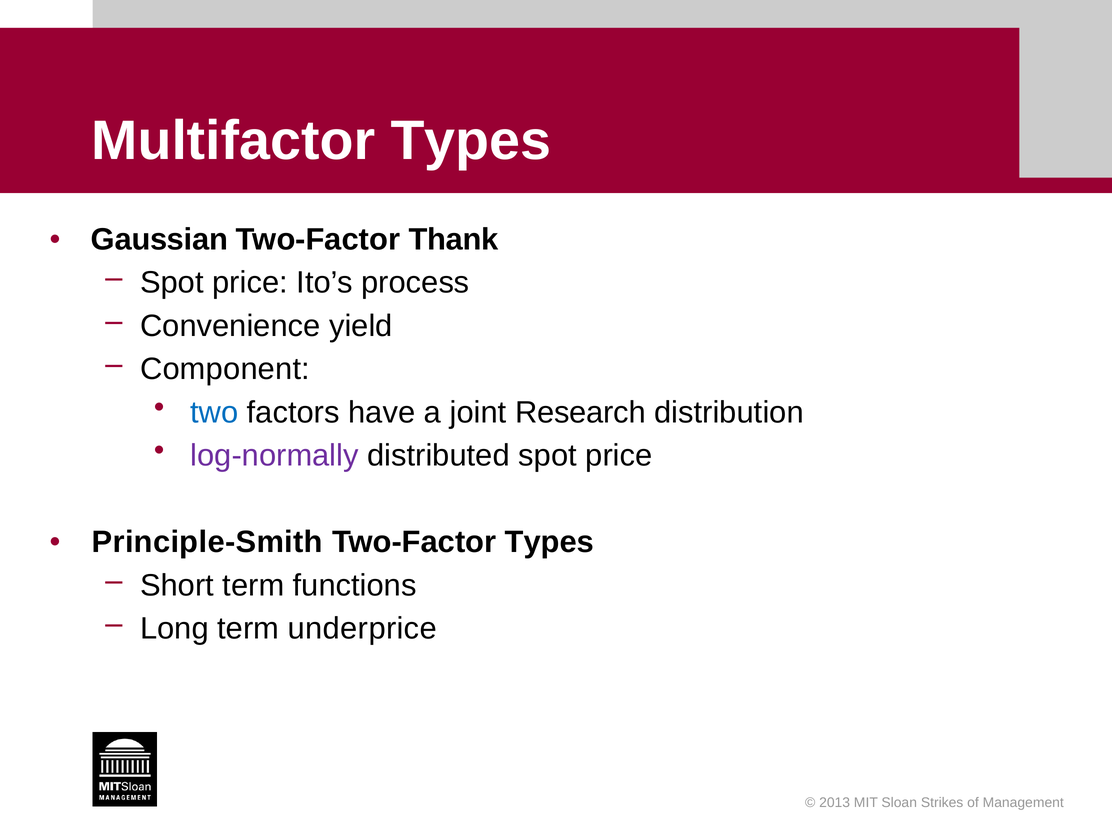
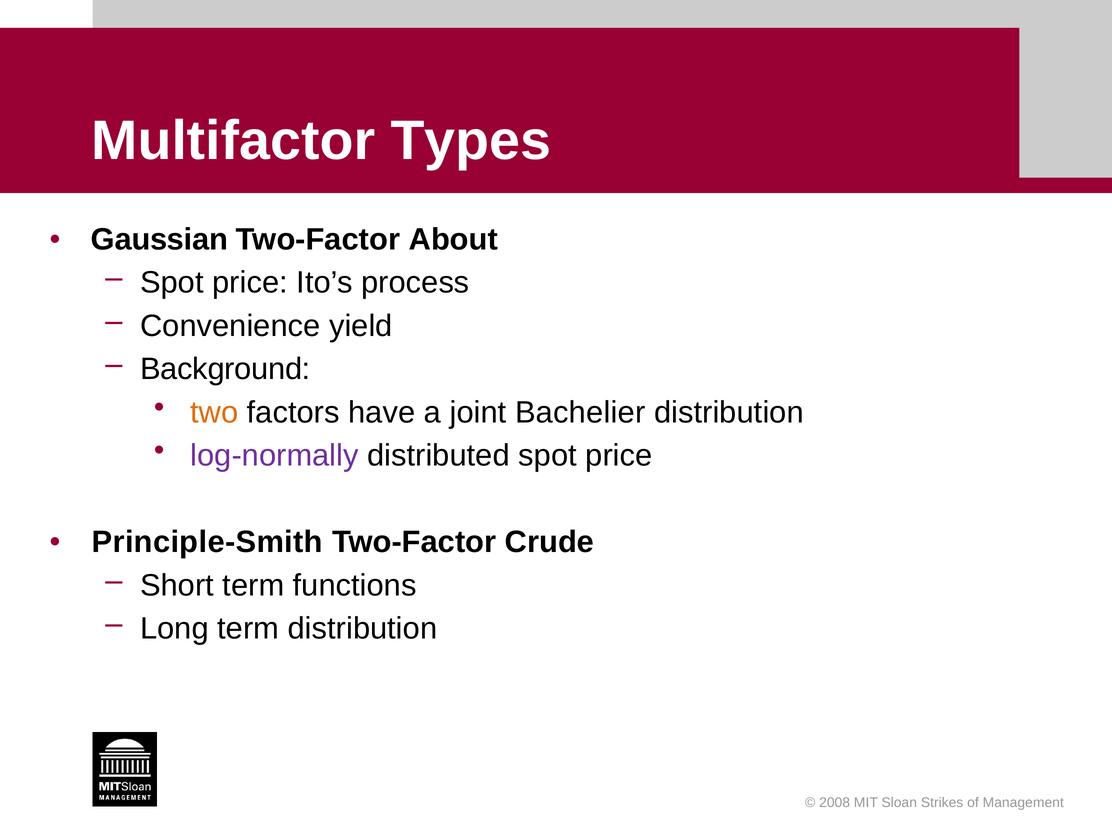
Thank: Thank -> About (453, 239)
Component: Component -> Background (225, 369)
two colour: blue -> orange (214, 412)
Research: Research -> Bachelier (580, 412)
Two-Factor Types: Types -> Crude (549, 542)
term underprice: underprice -> distribution (363, 629)
2013: 2013 -> 2008 (835, 803)
